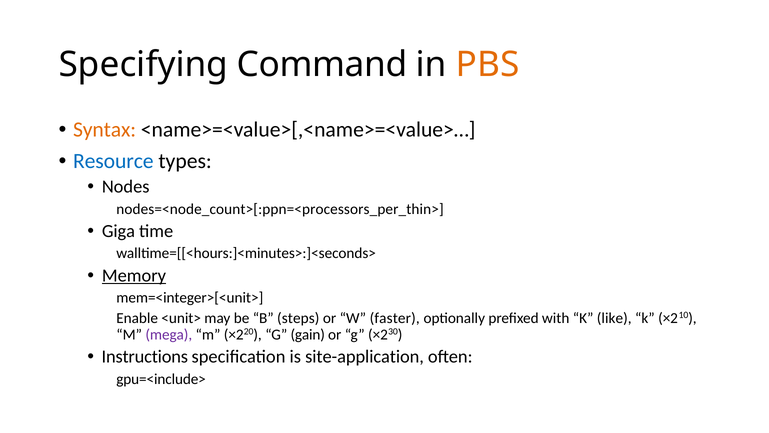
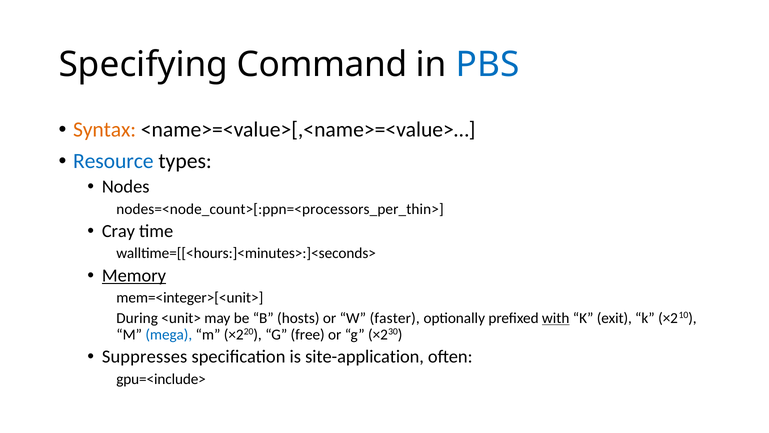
PBS colour: orange -> blue (488, 65)
Giga: Giga -> Cray (118, 231)
Enable: Enable -> During (137, 318)
steps: steps -> hosts (298, 318)
with underline: none -> present (556, 318)
like: like -> exit (614, 318)
mega colour: purple -> blue (169, 334)
gain: gain -> free (308, 334)
Instructions: Instructions -> Suppresses (145, 356)
